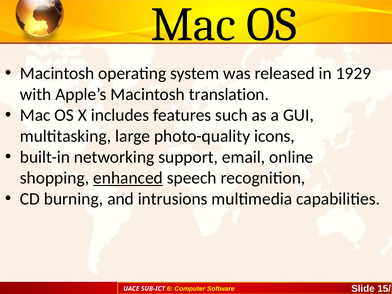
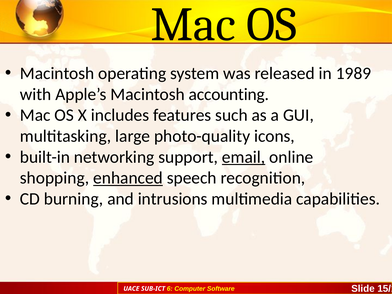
1929: 1929 -> 1989 (354, 73)
translation: translation -> accounting (229, 94)
email underline: none -> present (244, 157)
